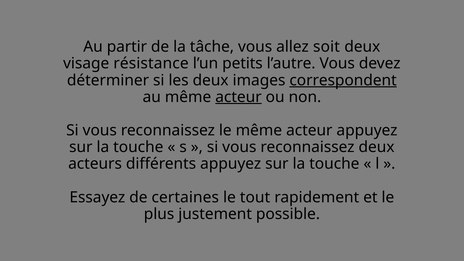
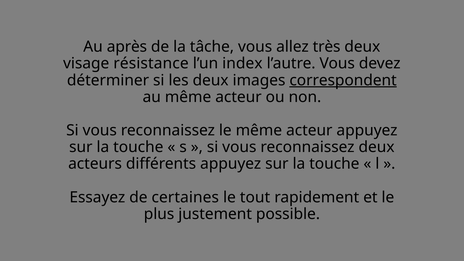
partir: partir -> après (127, 47)
soit: soit -> très (327, 47)
petits: petits -> index (242, 64)
acteur underline: present -> none (238, 97)
